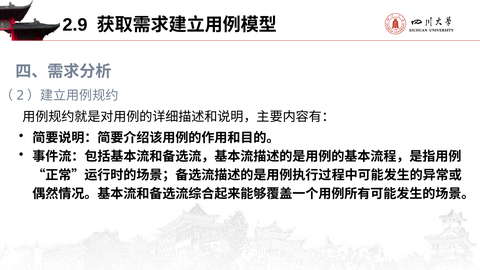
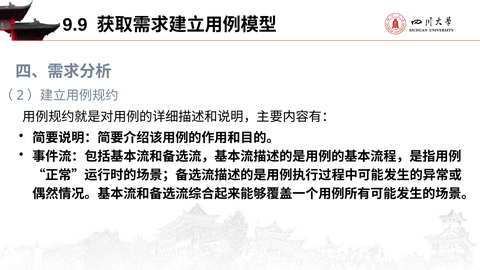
2.9: 2.9 -> 9.9 (75, 25)
